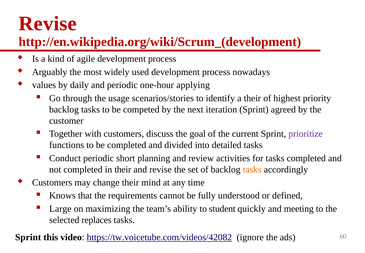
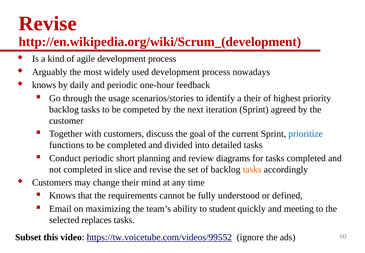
values: values -> knows (44, 85)
applying: applying -> feedback (193, 85)
prioritize colour: purple -> blue (306, 134)
activities: activities -> diagrams (233, 158)
in their: their -> slice (123, 169)
Large: Large -> Email (60, 209)
Sprint: Sprint -> Subset (28, 237)
https://tw.voicetube.com/videos/42082: https://tw.voicetube.com/videos/42082 -> https://tw.voicetube.com/videos/99552 (159, 237)
